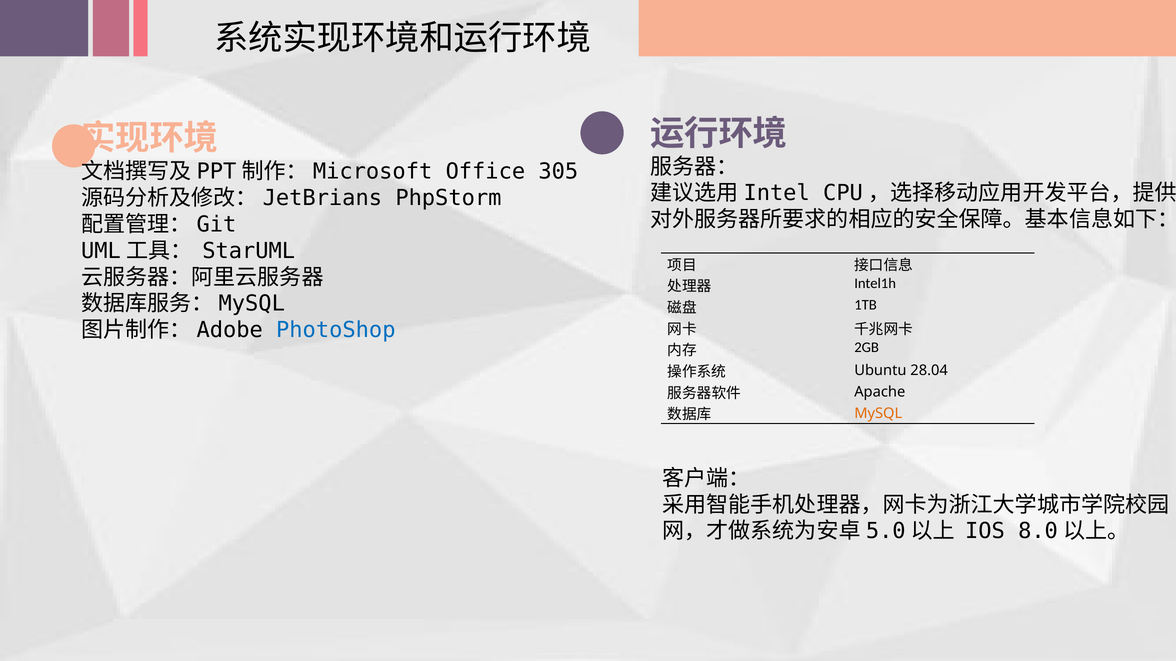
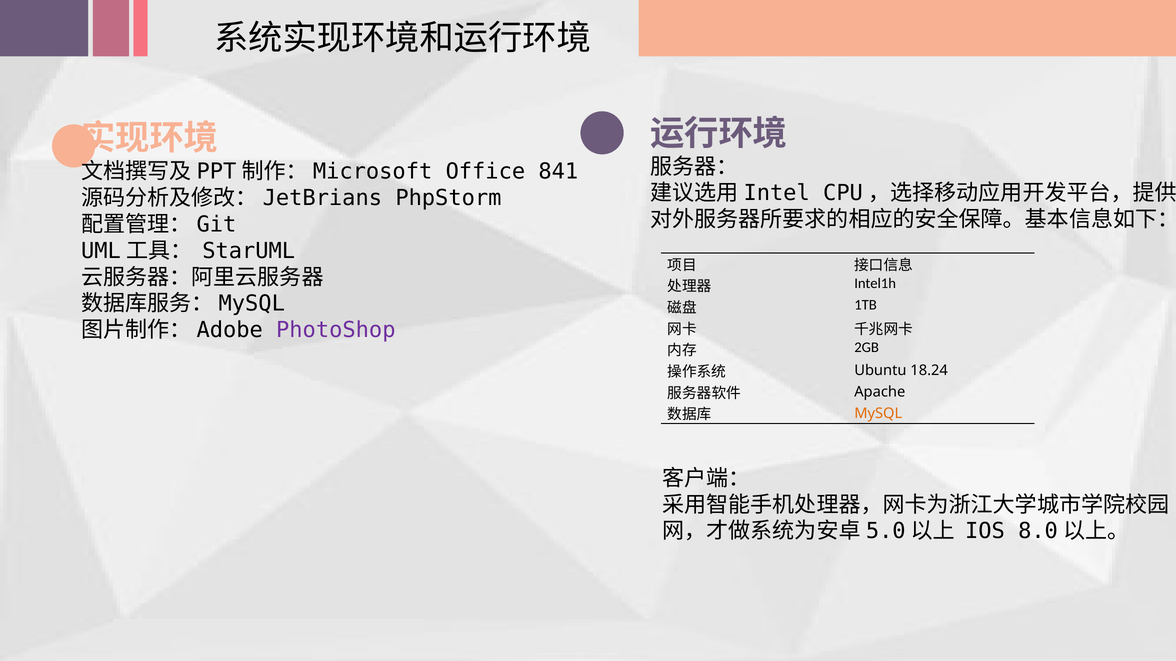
305: 305 -> 841 (558, 172)
PhotoShop colour: blue -> purple (336, 330)
28.04: 28.04 -> 18.24 (929, 371)
